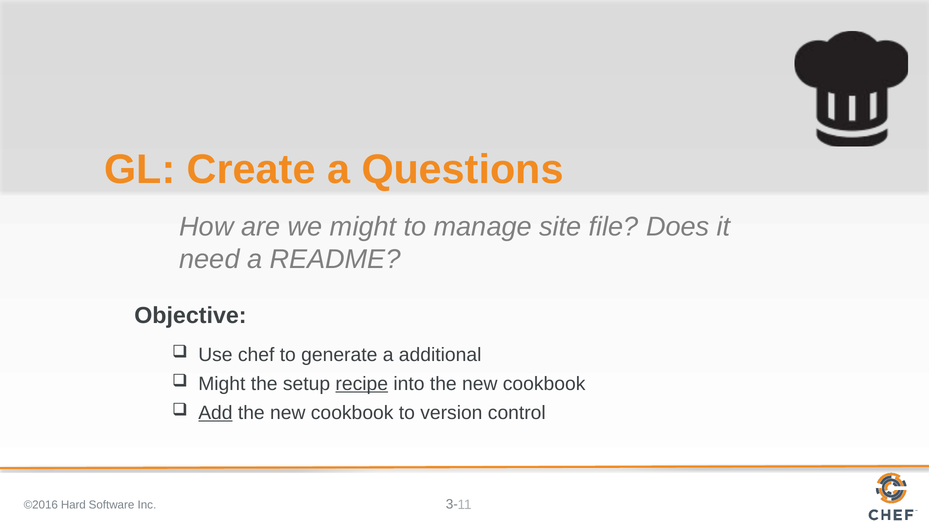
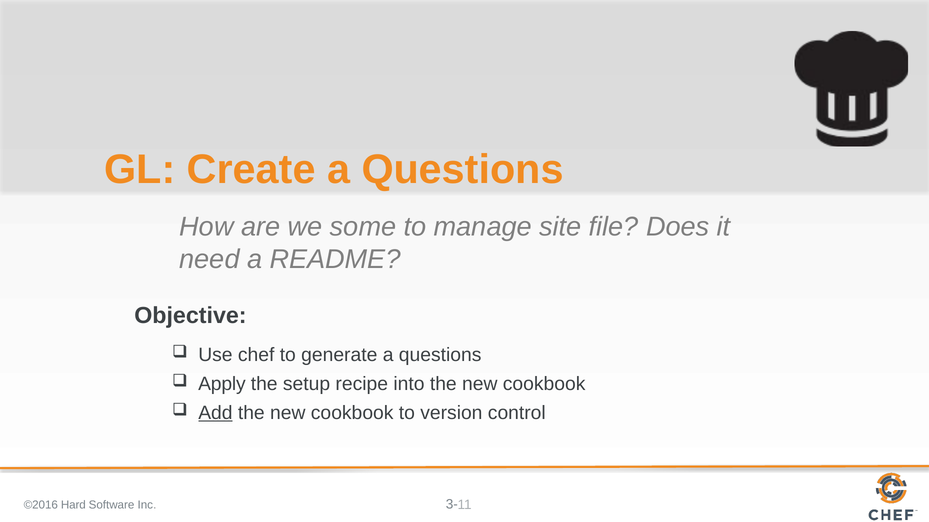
we might: might -> some (363, 227)
generate a additional: additional -> questions (440, 355)
Might: Might -> Apply (222, 384)
recipe underline: present -> none (362, 384)
